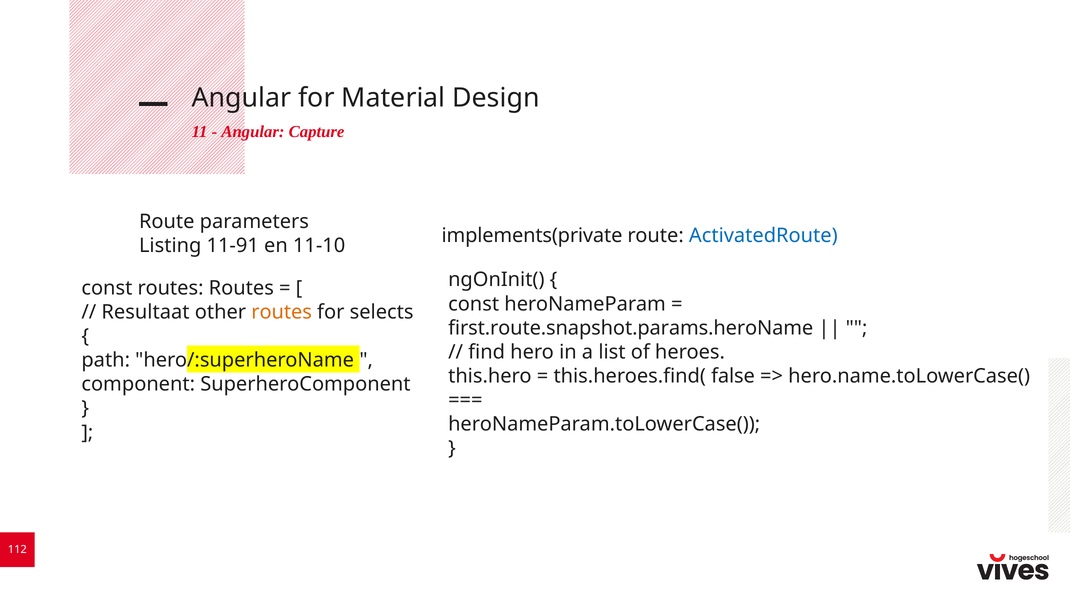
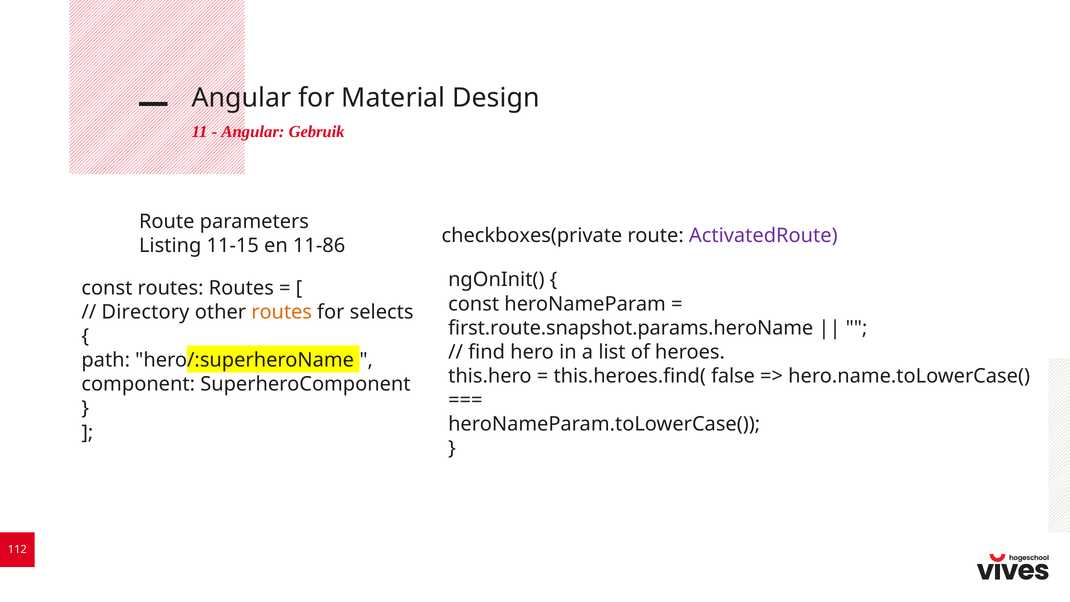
Capture: Capture -> Gebruik (317, 132)
implements(private: implements(private -> checkboxes(private (532, 236)
ActivatedRoute colour: blue -> purple (763, 236)
11-91: 11-91 -> 11-15 (233, 245)
11-10: 11-10 -> 11-86 (319, 245)
Resultaat: Resultaat -> Directory (145, 312)
